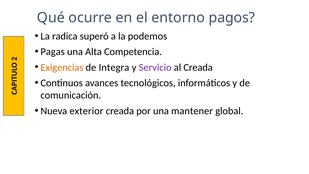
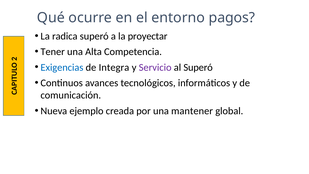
podemos: podemos -> proyectar (148, 36)
Pagas: Pagas -> Tener (53, 52)
Exigencias colour: orange -> blue (62, 67)
al Creada: Creada -> Superó (198, 67)
exterior: exterior -> ejemplo (86, 111)
